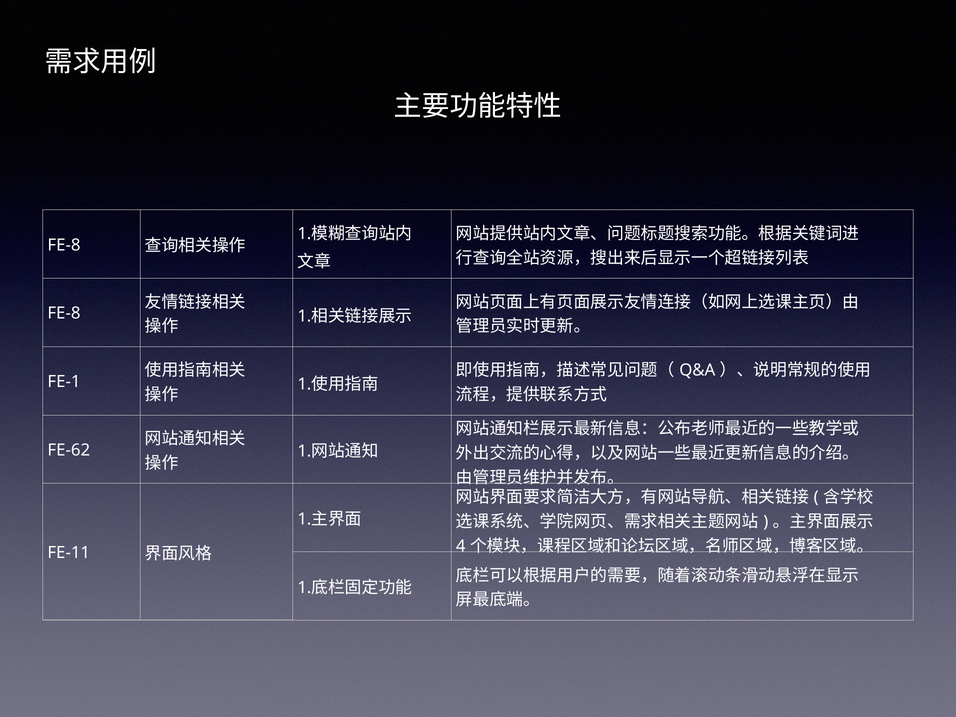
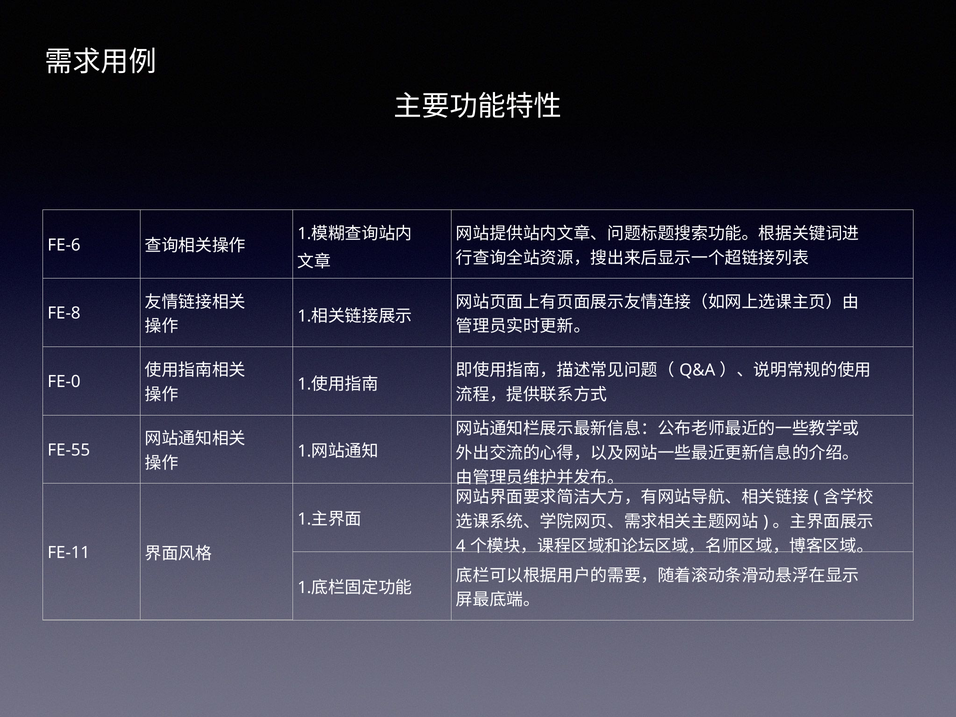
FE-8: FE-8 -> FE-6 (64, 245)
FE-1: FE-1 -> FE-0 (64, 382)
FE-62: FE-62 -> FE-55 (69, 450)
